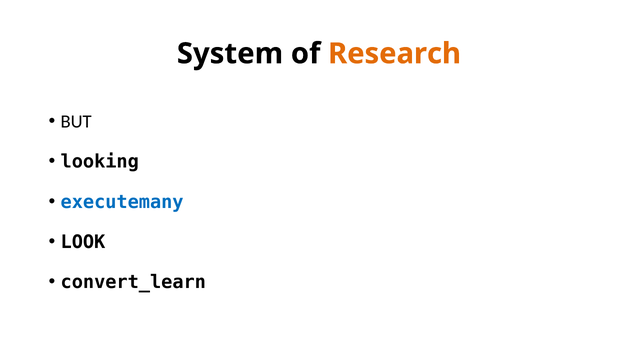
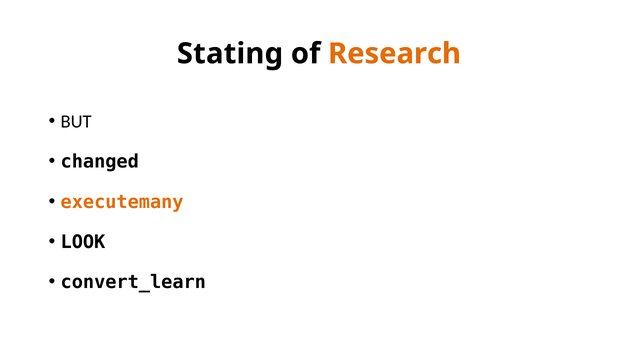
System: System -> Stating (230, 54)
looking: looking -> changed (100, 162)
executemany colour: blue -> orange (122, 202)
